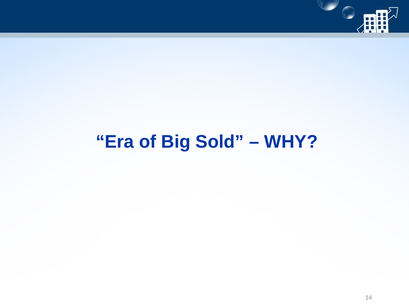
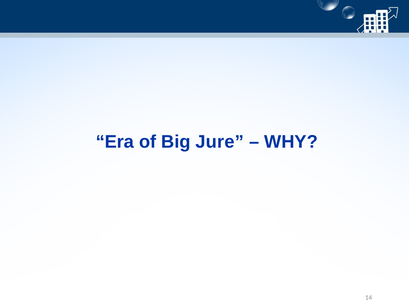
Sold: Sold -> Jure (220, 142)
